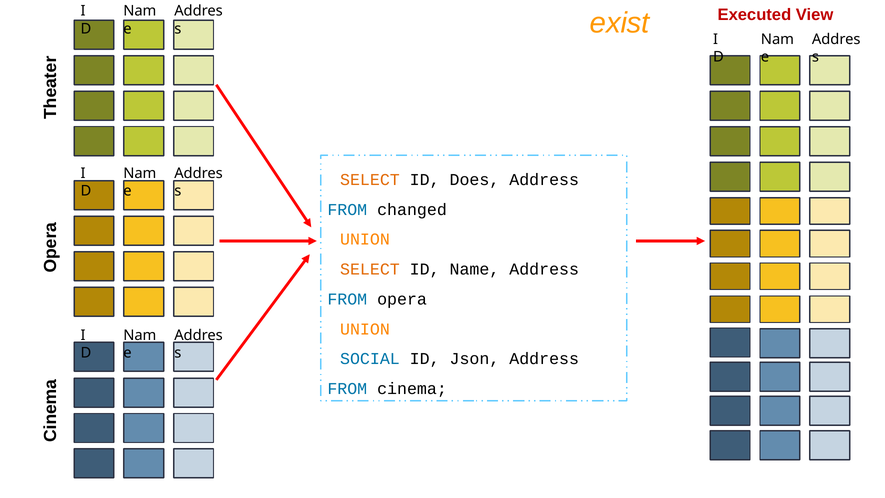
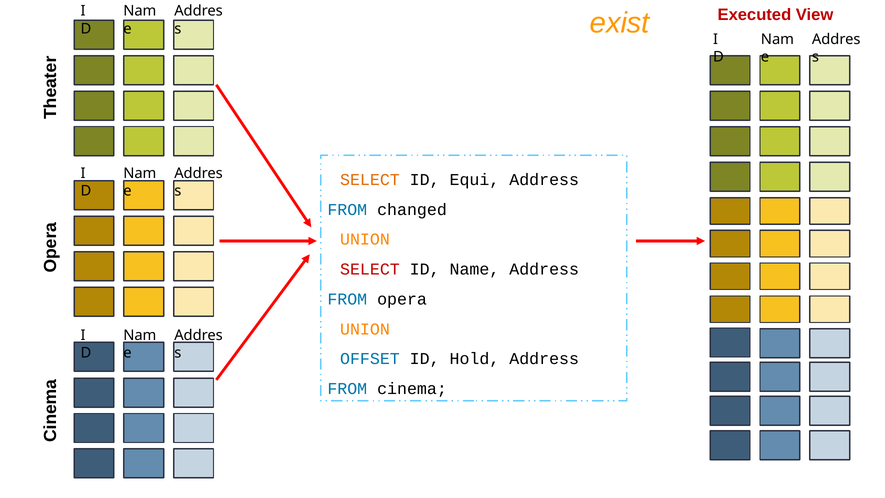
Does: Does -> Equi (474, 180)
SELECT colour: orange -> red (370, 269)
SOCIAL: SOCIAL -> OFFSET (370, 359)
Json: Json -> Hold (474, 359)
